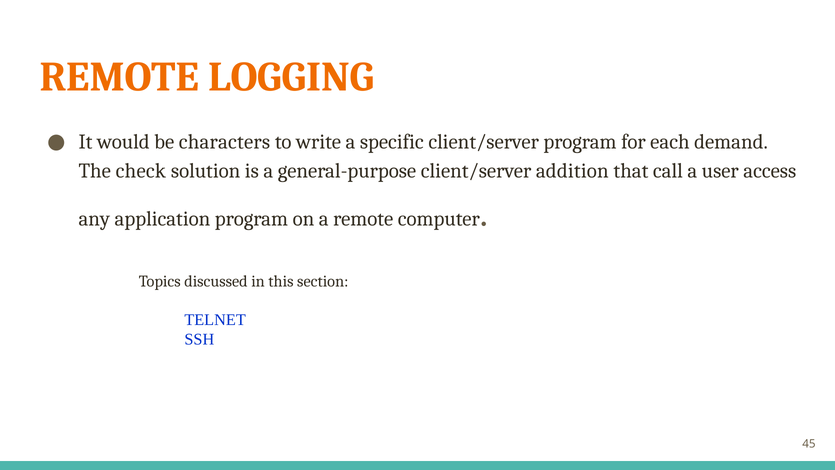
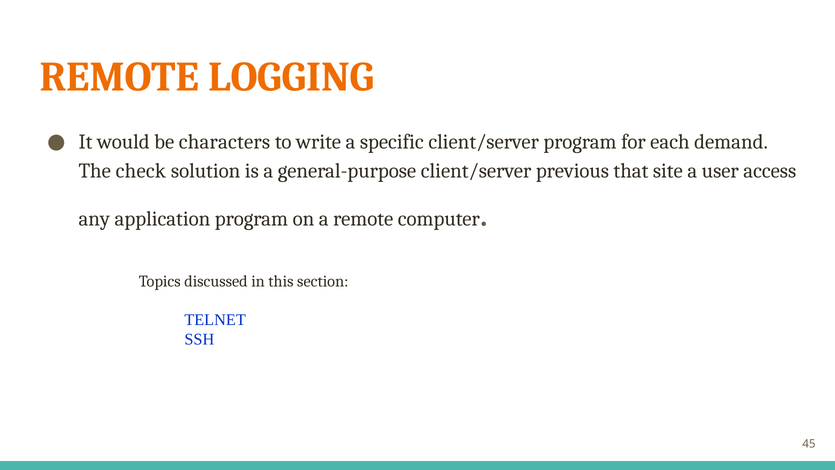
addition: addition -> previous (572, 171)
call: call -> site (668, 171)
